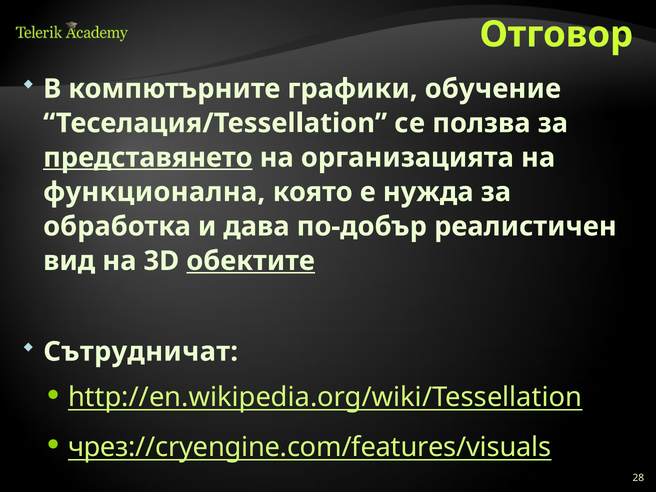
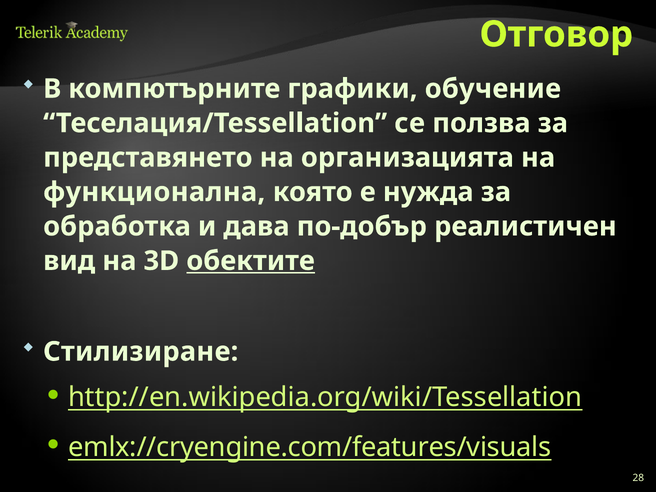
представянето underline: present -> none (148, 158)
Сътрудничат: Сътрудничат -> Стилизиране (141, 352)
чрез://cryengine.com/features/visuals: чрез://cryengine.com/features/visuals -> emlx://cryengine.com/features/visuals (310, 447)
